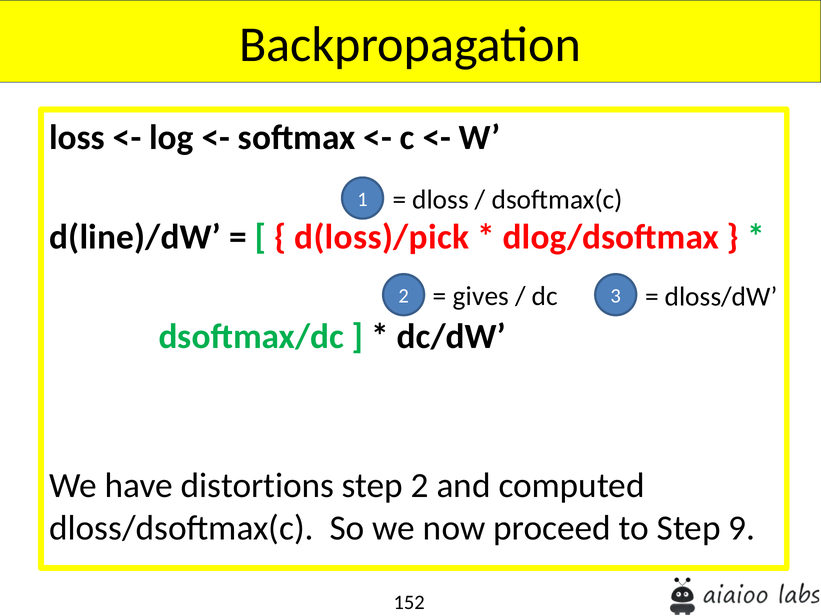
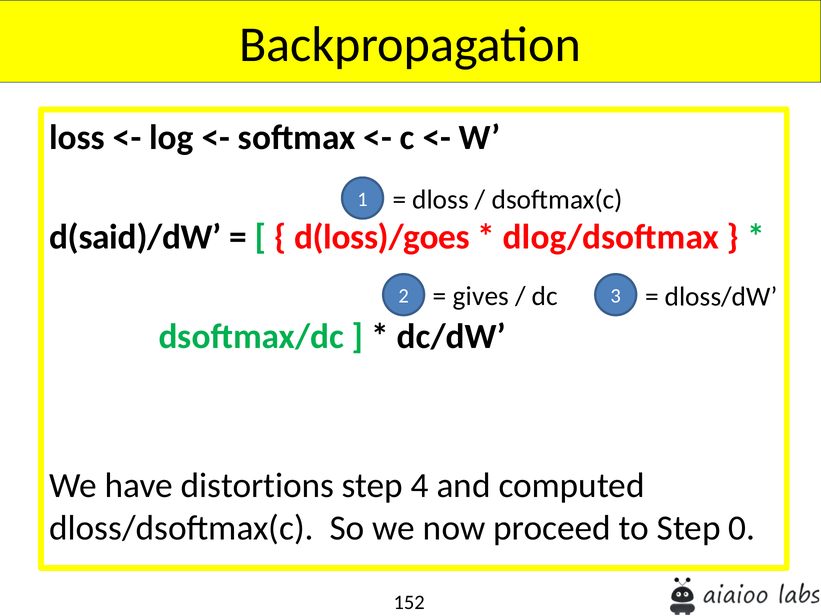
d(line)/dW: d(line)/dW -> d(said)/dW (135, 237)
d(loss)/pick: d(loss)/pick -> d(loss)/goes (382, 237)
step 2: 2 -> 4 (420, 485)
9: 9 -> 0 (742, 528)
